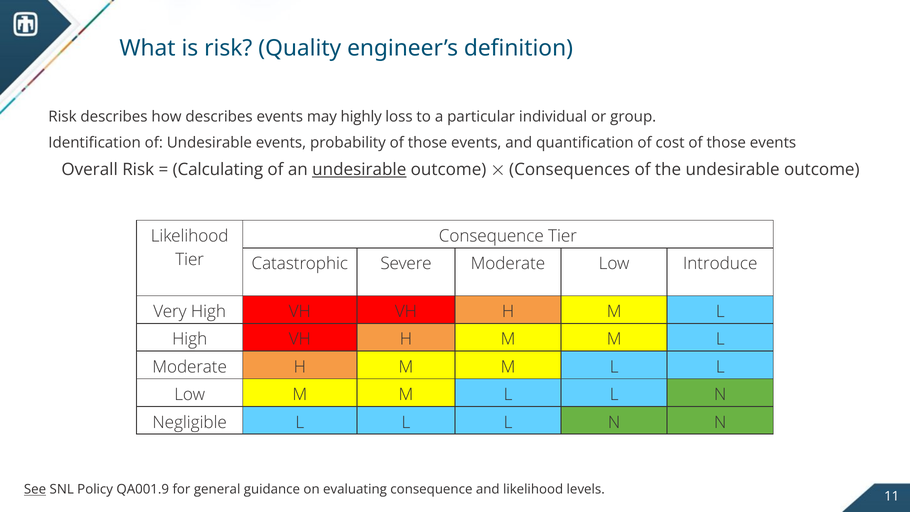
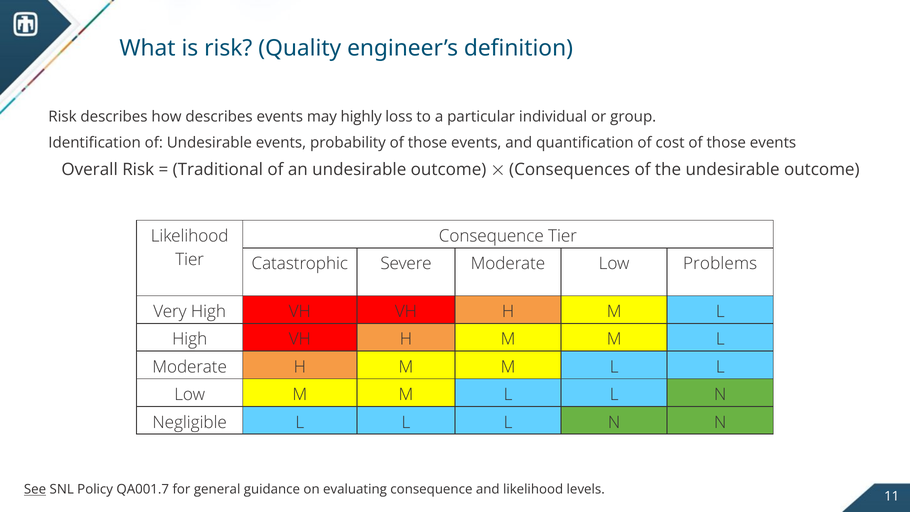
Calculating: Calculating -> Traditional (218, 169)
undesirable underline: present -> none (359, 169)
Introduce: Introduce -> Problems (720, 264)
QA001.9: QA001.9 -> QA001.7 (143, 489)
